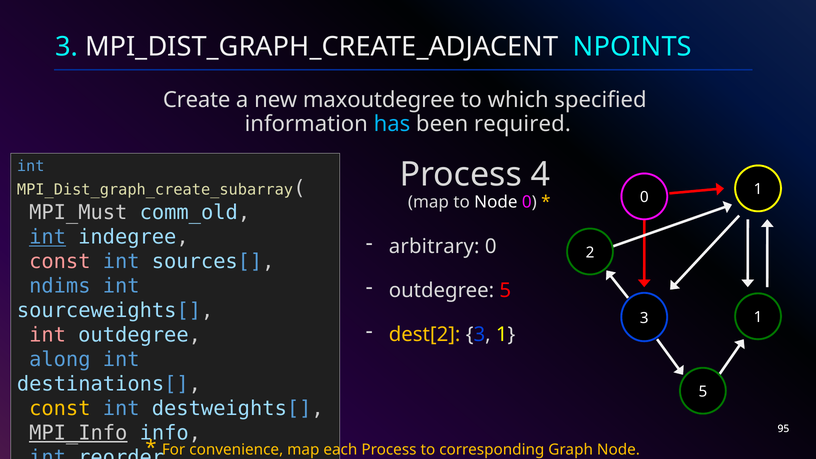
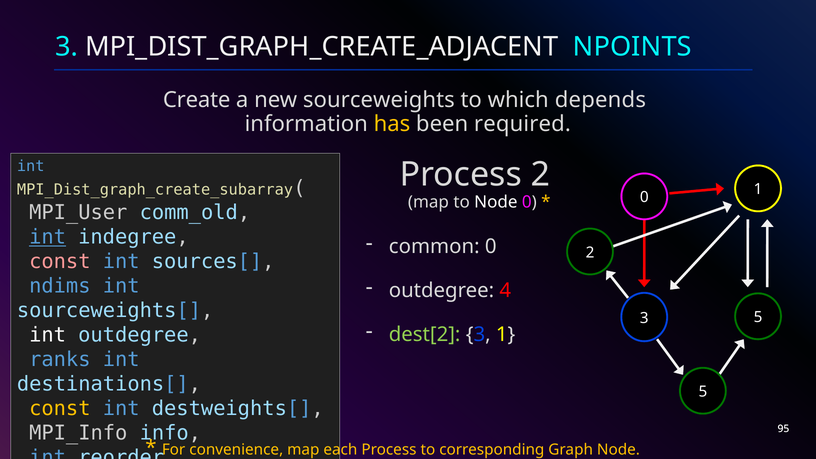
maxoutdegree: maxoutdegree -> sourceweights (379, 100)
specified: specified -> depends (600, 100)
has colour: light blue -> yellow (392, 124)
Process 4: 4 -> 2 (541, 175)
MPI_Must: MPI_Must -> MPI_User (78, 213)
arbitrary: arbitrary -> common (434, 246)
outdegree 5: 5 -> 4 (505, 290)
1: 1 -> 5 (758, 317)
dest[2 colour: yellow -> light green (425, 334)
int colour: pink -> white (48, 335)
along: along -> ranks (60, 360)
MPI_Info underline: present -> none (78, 433)
